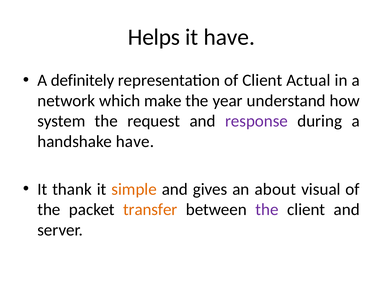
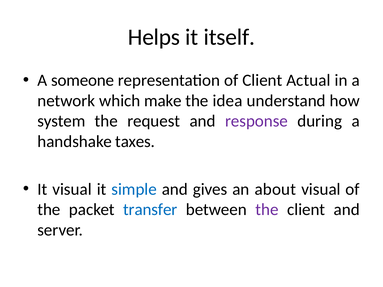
it have: have -> itself (229, 37)
definitely: definitely -> someone (83, 80)
year: year -> idea (227, 101)
handshake have: have -> taxes (135, 142)
It thank: thank -> visual (72, 189)
simple colour: orange -> blue (134, 189)
transfer colour: orange -> blue (150, 210)
